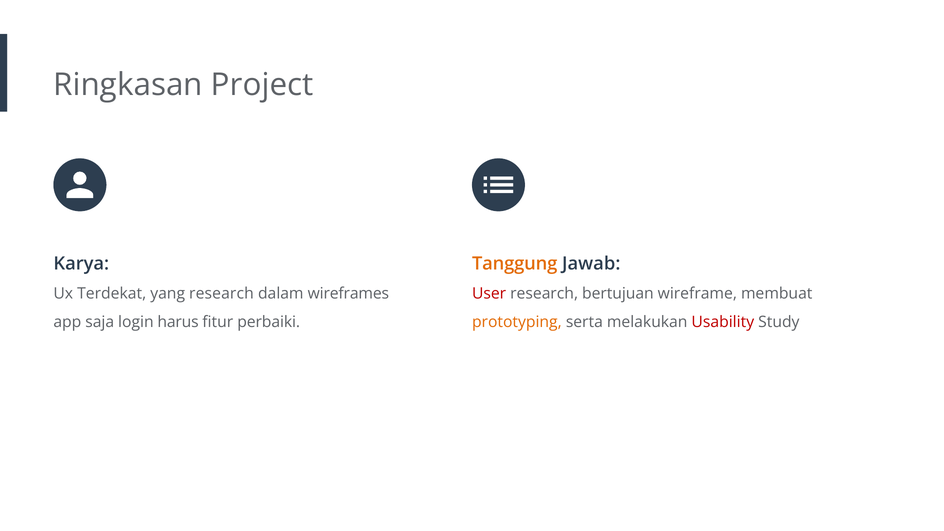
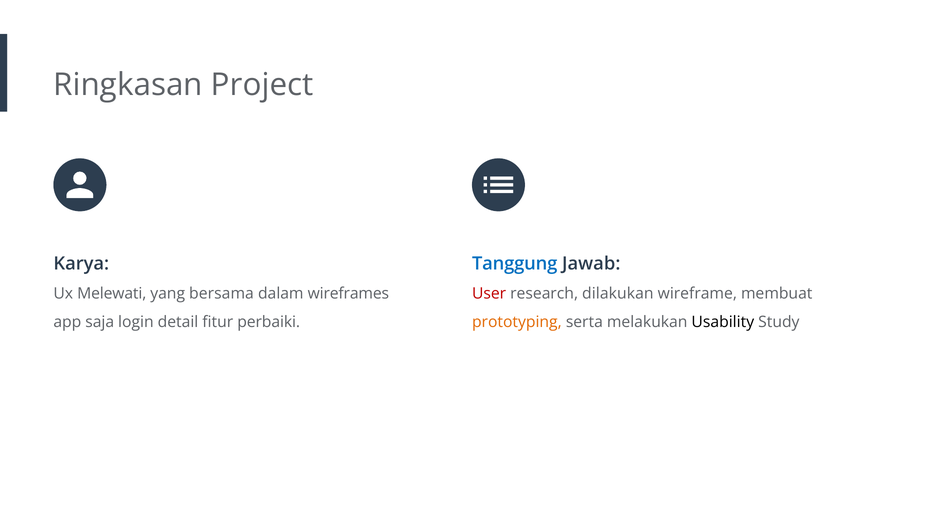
Tanggung colour: orange -> blue (515, 264)
Terdekat: Terdekat -> Melewati (112, 294)
yang research: research -> bersama (221, 294)
bertujuan: bertujuan -> dilakukan (618, 294)
harus: harus -> detail (178, 322)
Usability colour: red -> black (723, 322)
